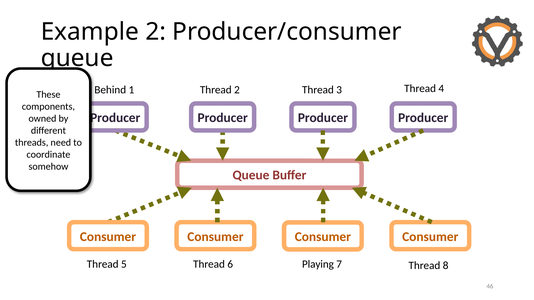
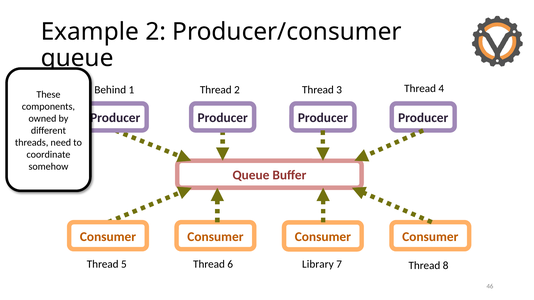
Playing: Playing -> Library (318, 264)
